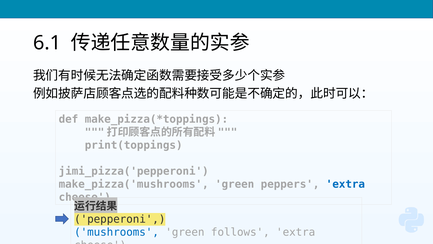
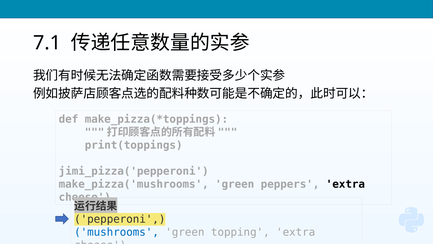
6.1: 6.1 -> 7.1 (47, 43)
extra colour: blue -> black (345, 184)
follows: follows -> topping (240, 232)
